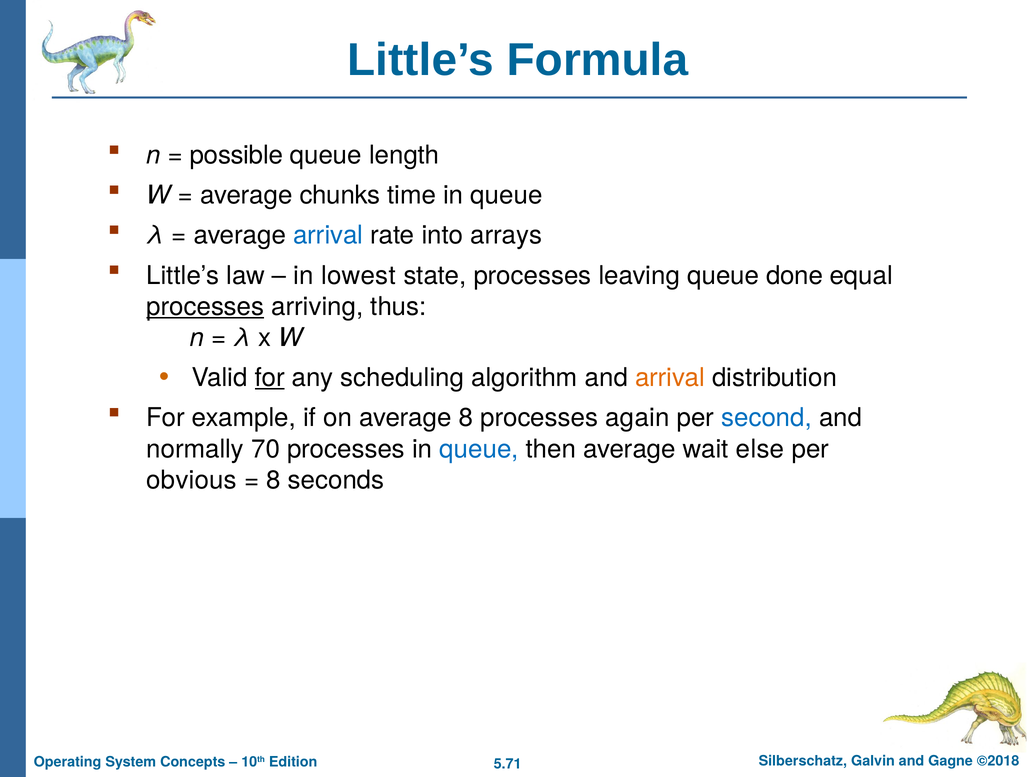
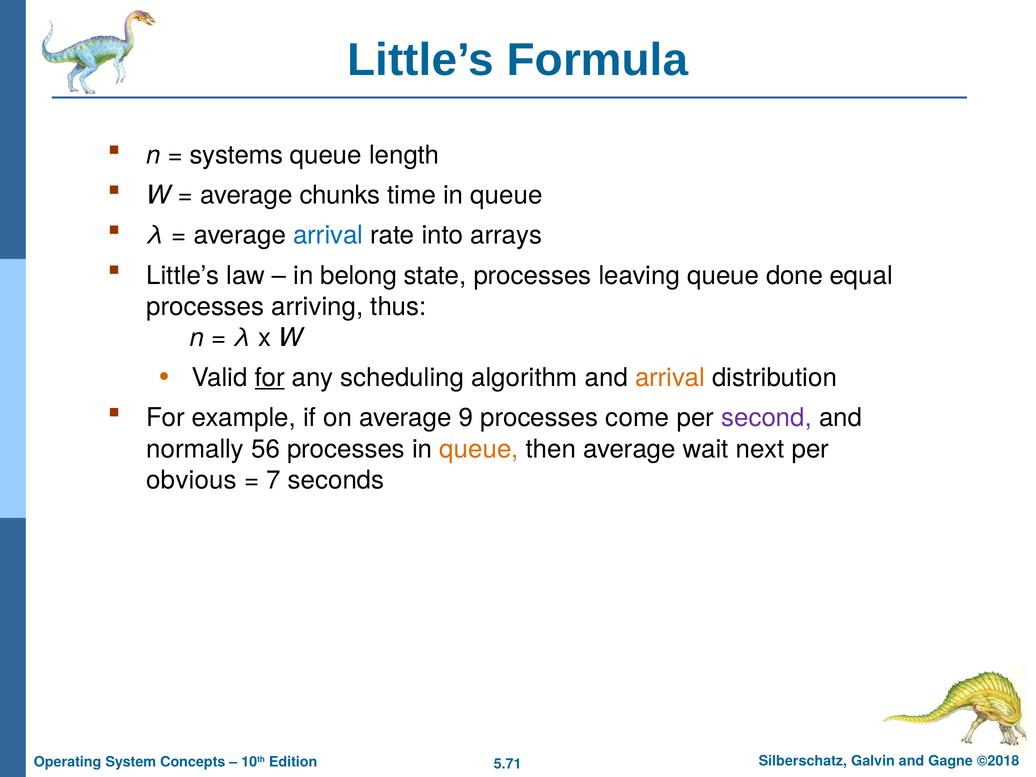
possible: possible -> systems (236, 155)
lowest: lowest -> belong (359, 275)
processes underline: present -> none (205, 307)
average 8: 8 -> 9 (466, 418)
again: again -> come (637, 418)
second colour: blue -> purple (767, 418)
70: 70 -> 56 (266, 449)
queue colour: blue -> orange (479, 449)
else: else -> next (760, 449)
8: 8 -> 7 (274, 480)
